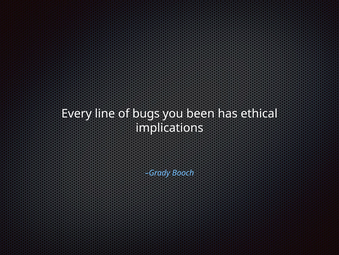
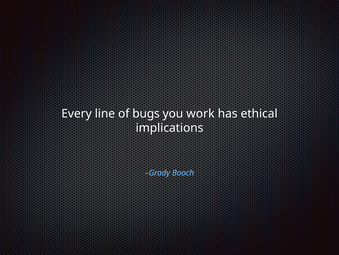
been: been -> work (200, 113)
